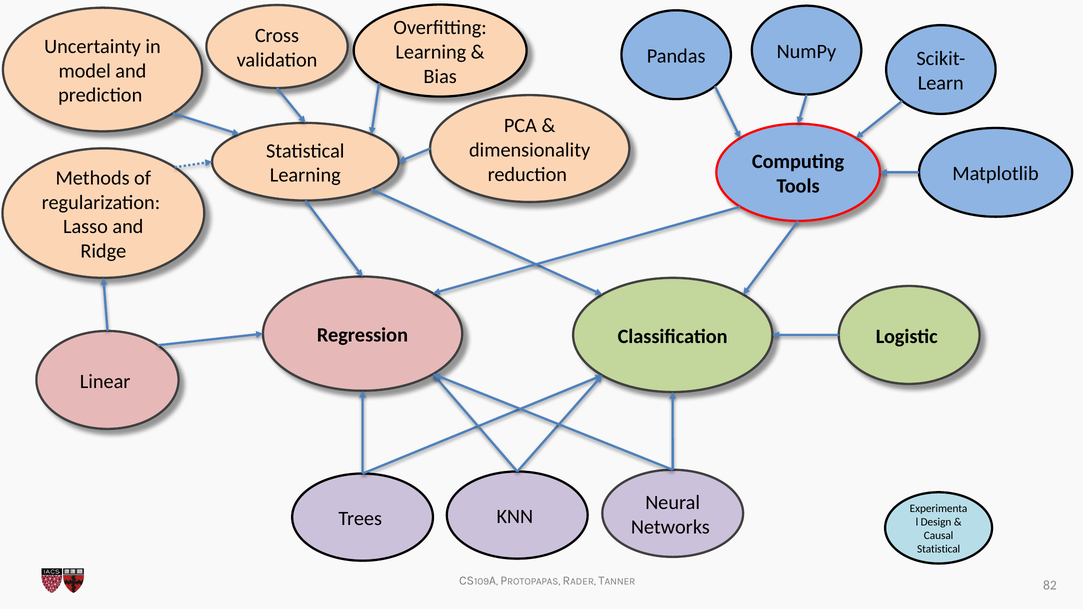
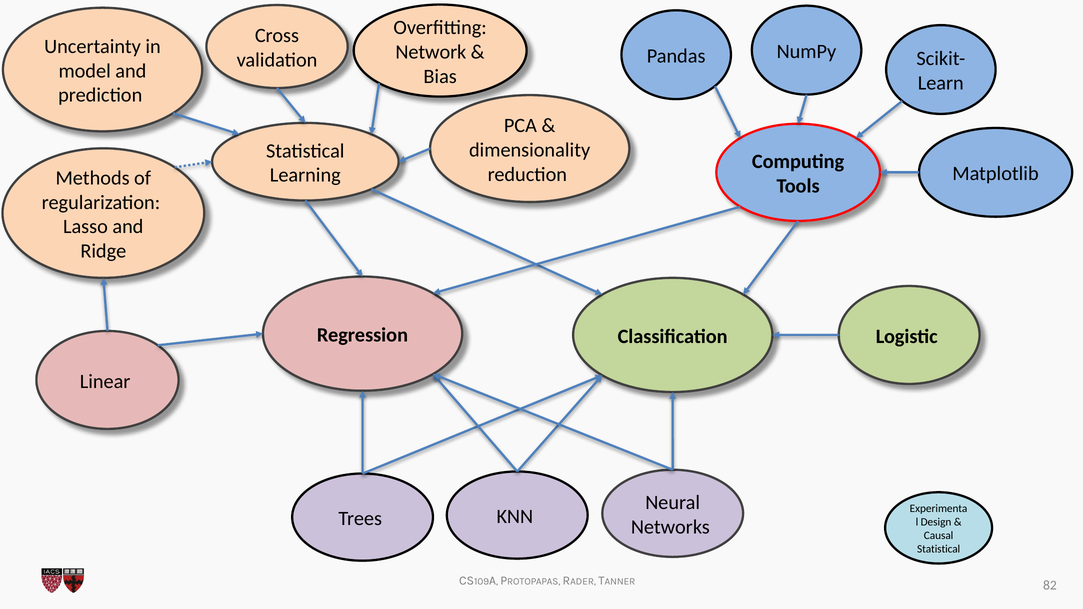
Learning: Learning -> Network (431, 52)
